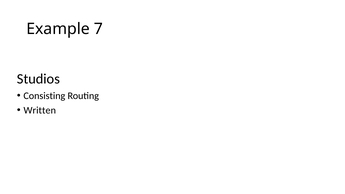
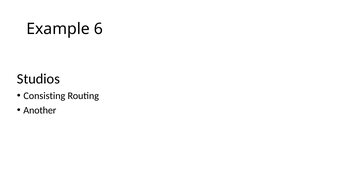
7: 7 -> 6 (98, 29)
Written: Written -> Another (40, 110)
